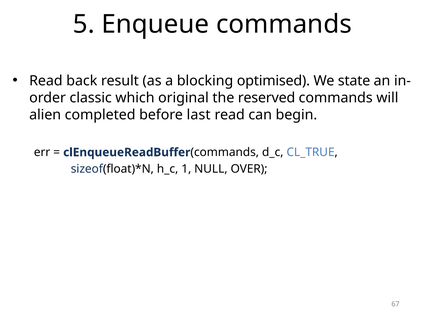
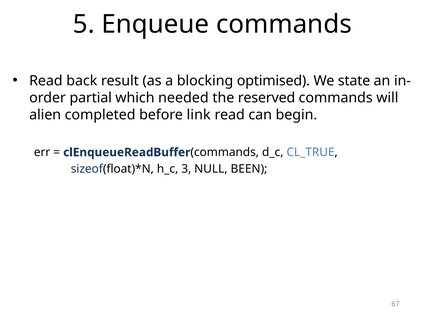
classic: classic -> partial (91, 98)
original: original -> needed (183, 98)
last: last -> link (199, 115)
1: 1 -> 3 (186, 169)
OVER: OVER -> BEEN (249, 169)
